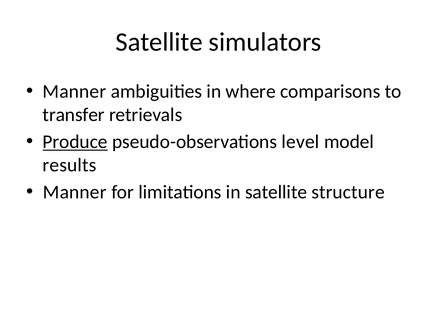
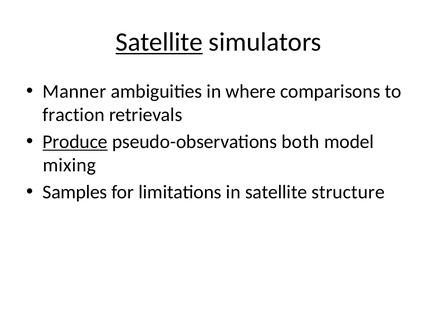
Satellite underline: none -> present (159, 42)
transfer: transfer -> fraction (74, 115)
level: level -> both (300, 142)
results: results -> mixing (69, 165)
Manner: Manner -> Samples (75, 193)
